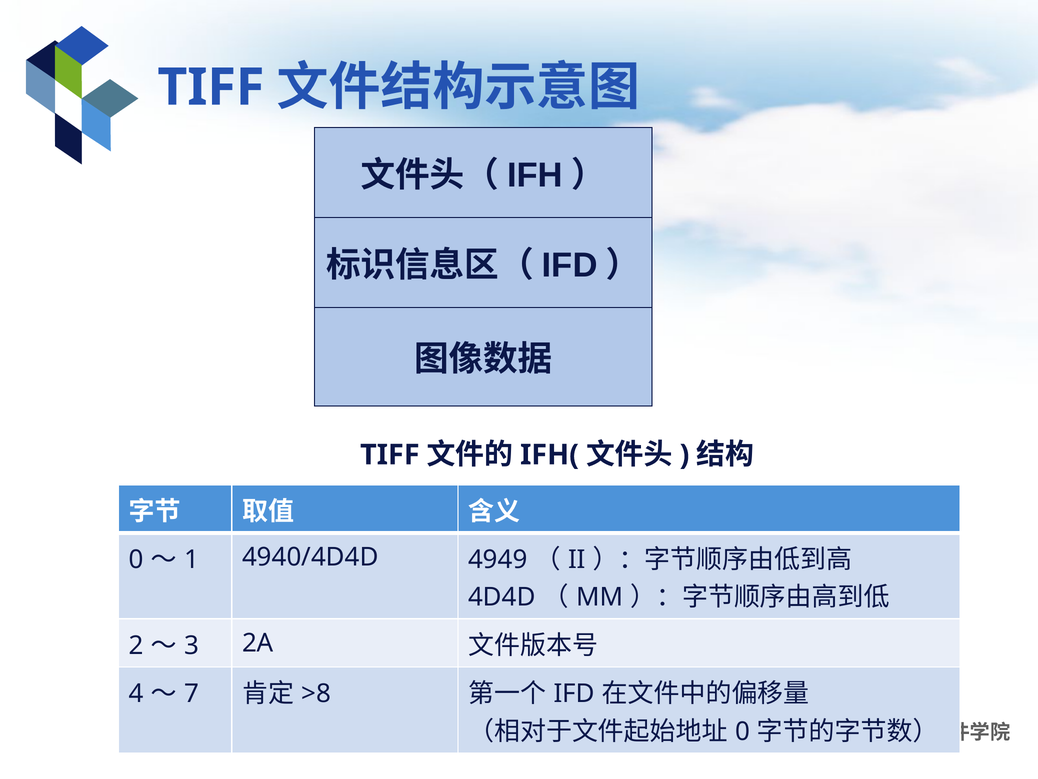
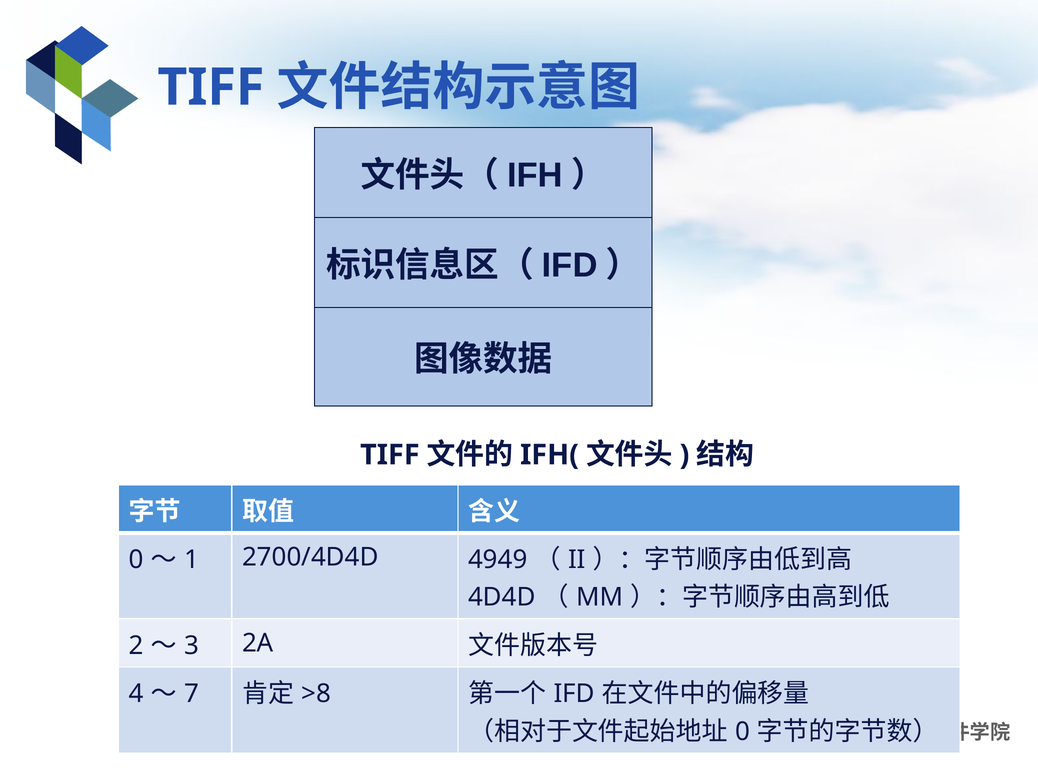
4940/4D4D: 4940/4D4D -> 2700/4D4D (310, 557)
